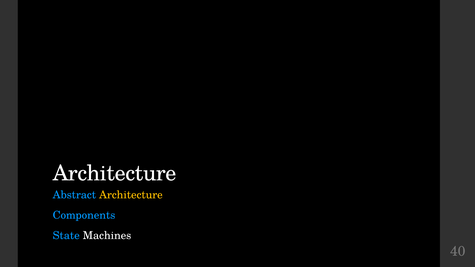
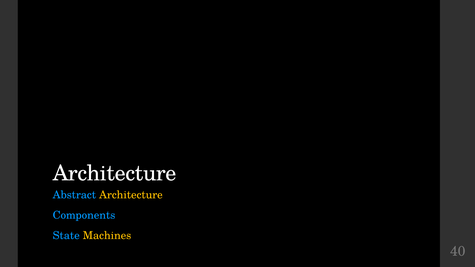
Machines colour: white -> yellow (107, 236)
